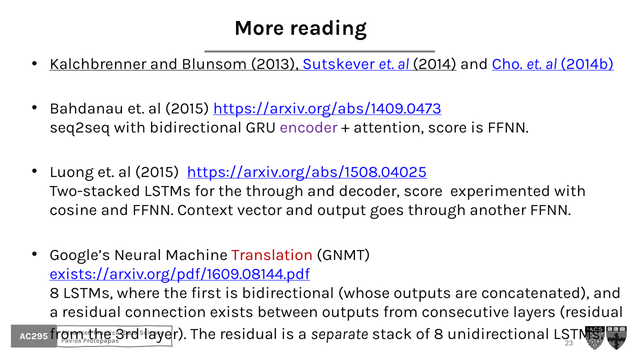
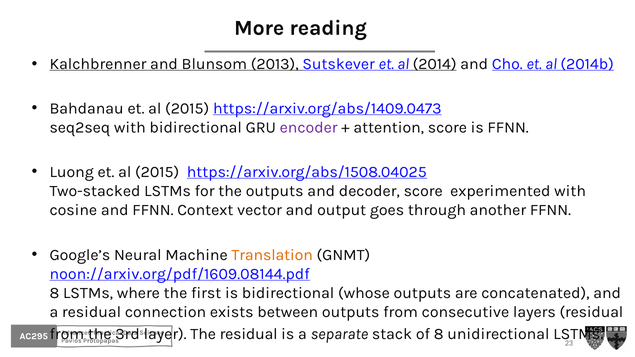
the through: through -> outputs (275, 191)
Translation colour: red -> orange (272, 255)
exists://arxiv.org/pdf/1609.08144.pdf: exists://arxiv.org/pdf/1609.08144.pdf -> noon://arxiv.org/pdf/1609.08144.pdf (180, 274)
